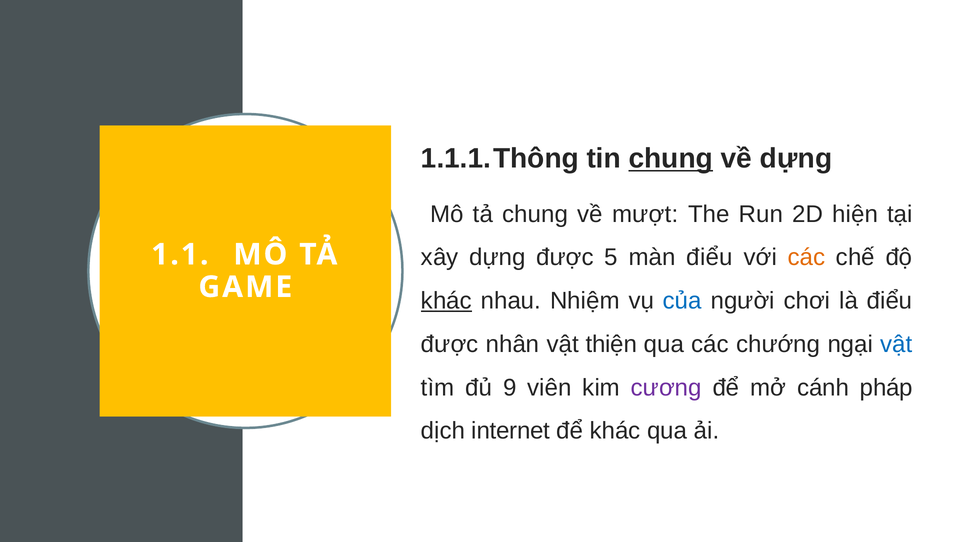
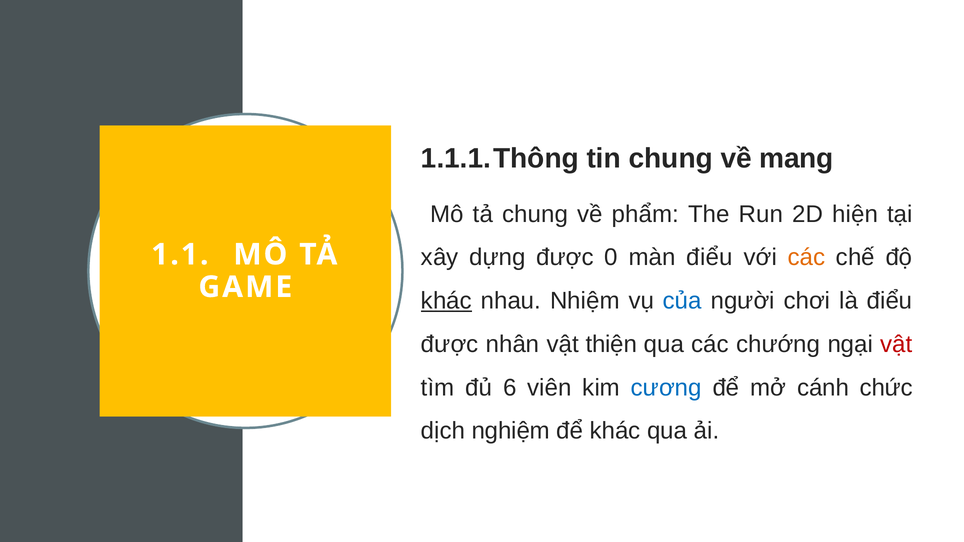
chung underline: present -> none (671, 159)
về dựng: dựng -> mang (796, 159)
mượt: mượt -> phẩm (645, 214)
5: 5 -> 0 (611, 258)
vật colour: blue -> red (896, 344)
9: 9 -> 6 (510, 388)
cương colour: purple -> blue (666, 388)
pháp: pháp -> chức (886, 388)
internet: internet -> nghiệm (511, 431)
